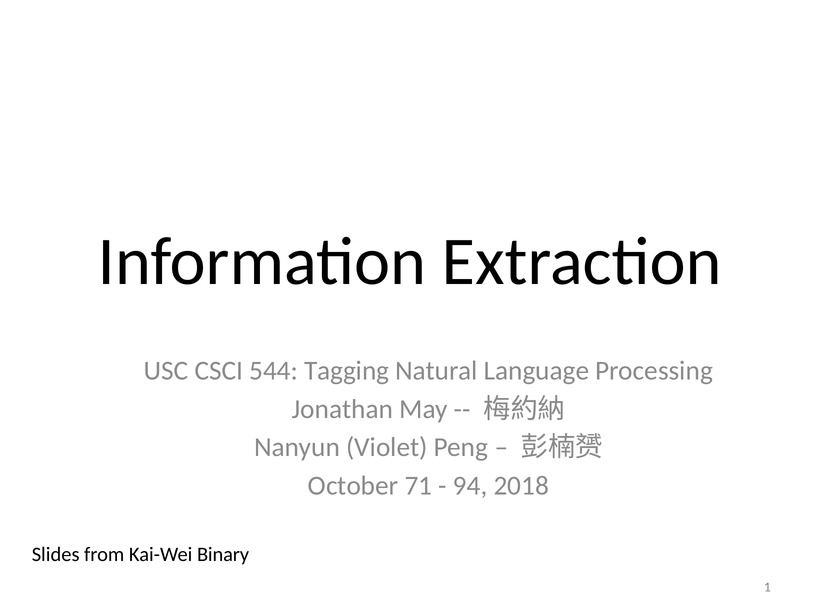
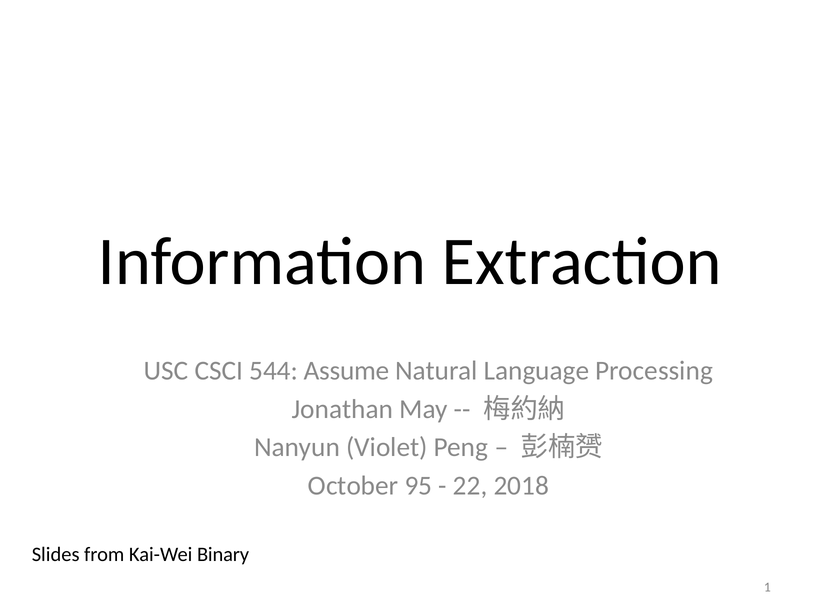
Tagging: Tagging -> Assume (347, 371)
71: 71 -> 95 (418, 486)
94: 94 -> 22 (470, 486)
